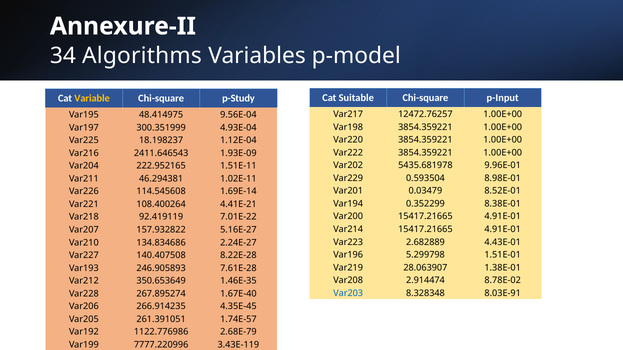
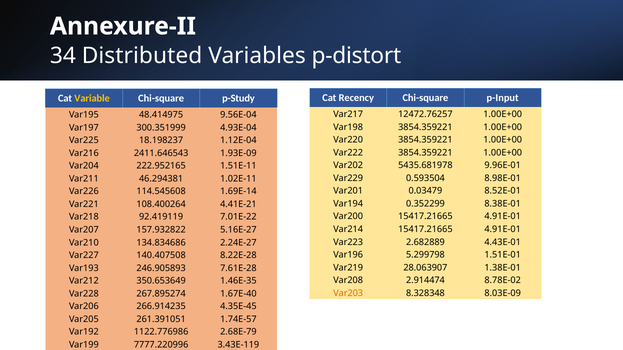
Algorithms: Algorithms -> Distributed (142, 56)
p-model: p-model -> p-distort (356, 56)
Suitable: Suitable -> Recency (356, 98)
Var203 colour: blue -> orange (348, 293)
8.03E-91: 8.03E-91 -> 8.03E-09 (503, 293)
